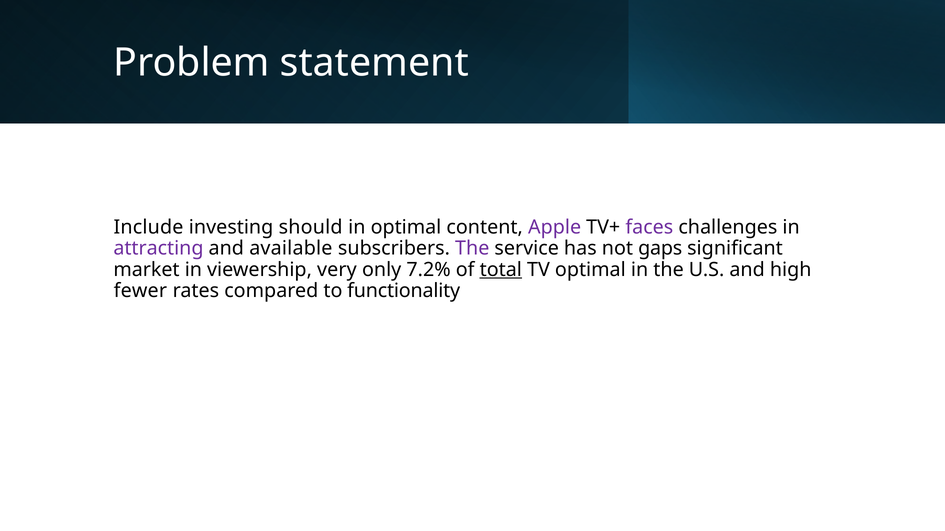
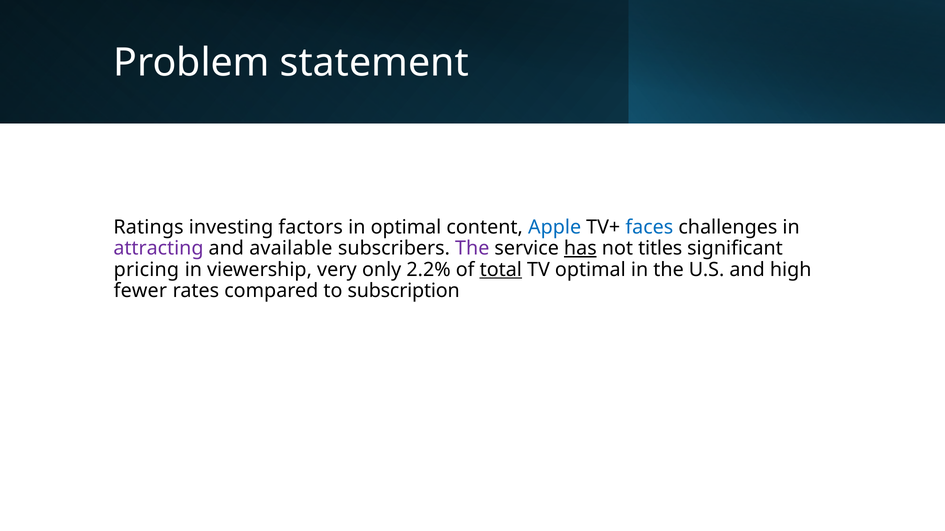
Include: Include -> Ratings (149, 227)
should: should -> factors (311, 227)
Apple colour: purple -> blue (555, 227)
faces colour: purple -> blue (649, 227)
has underline: none -> present (580, 249)
gaps: gaps -> titles (660, 249)
market: market -> pricing (146, 270)
7.2%: 7.2% -> 2.2% (429, 270)
functionality: functionality -> subscription (404, 291)
